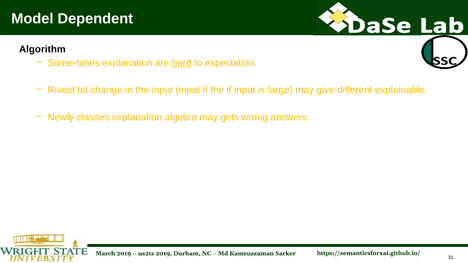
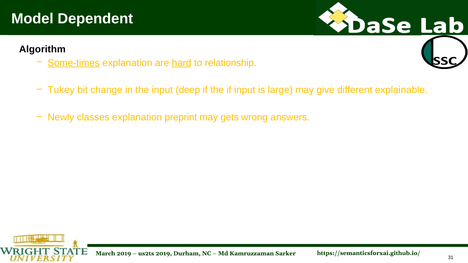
Some-times underline: none -> present (74, 63)
expectation: expectation -> relationship (231, 63)
Rivest: Rivest -> Tukey (61, 90)
input input: input -> deep (188, 90)
algebra: algebra -> preprint (181, 118)
